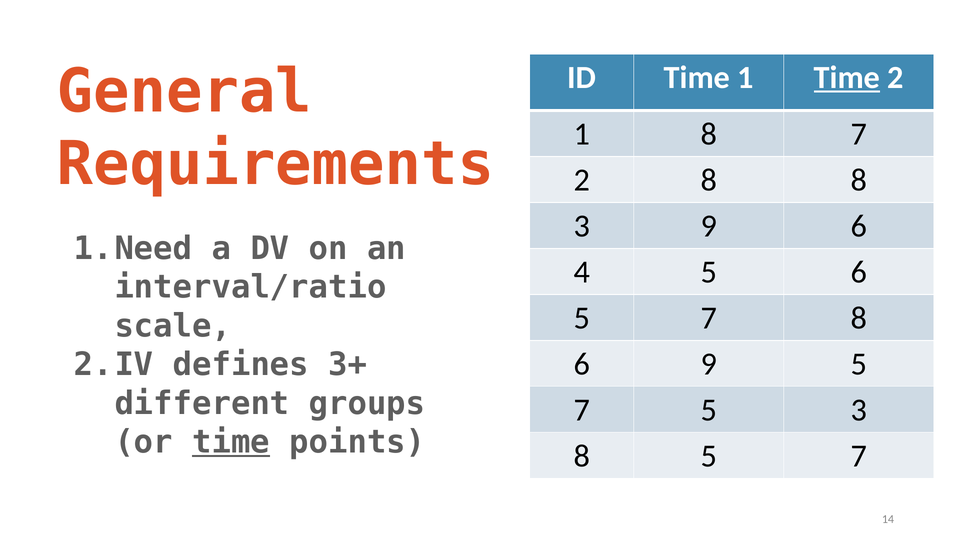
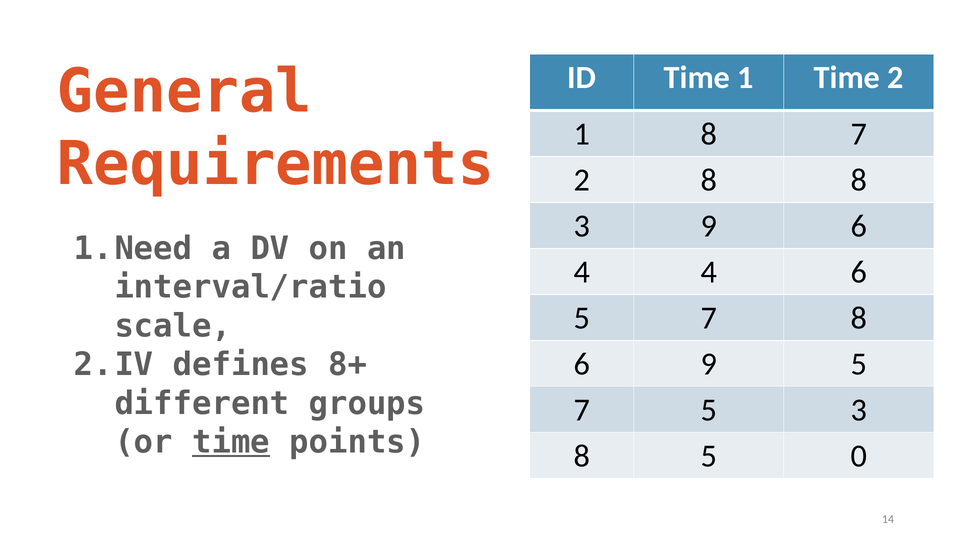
Time underline: present -> none (847, 78)
4 5: 5 -> 4 (709, 272)
3+: 3+ -> 8+ (348, 365)
8 5 7: 7 -> 0 (859, 456)
